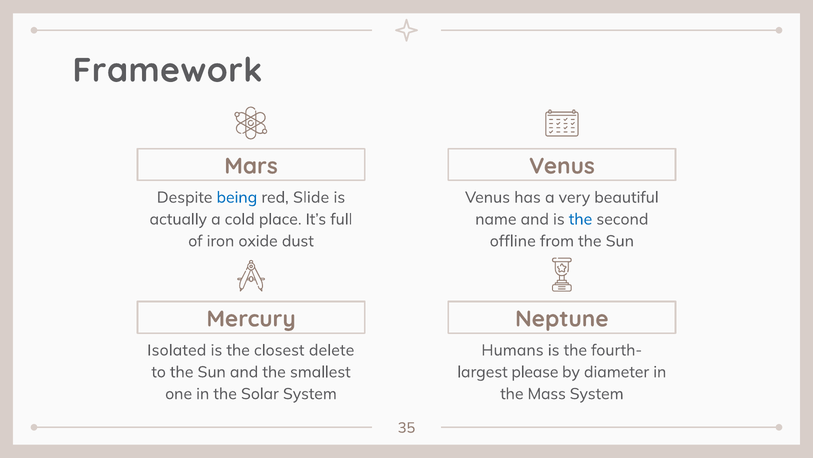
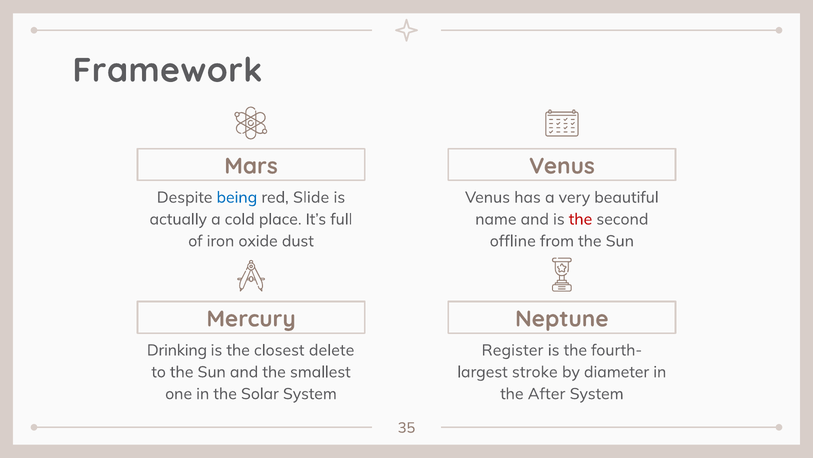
the colour: blue -> red (581, 219)
Isolated: Isolated -> Drinking (177, 350)
Humans: Humans -> Register (512, 350)
please: please -> stroke (535, 372)
Mass: Mass -> After (547, 393)
